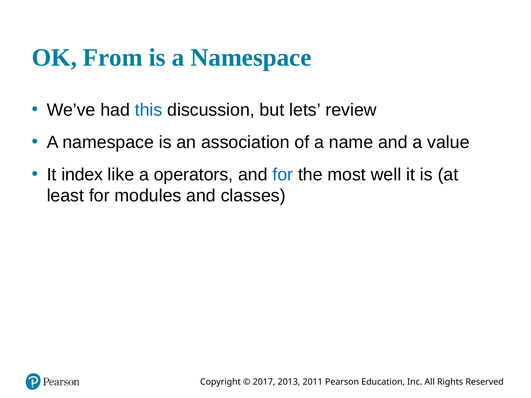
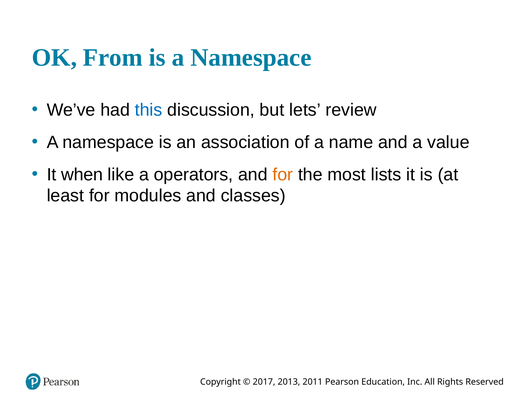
index: index -> when (82, 175)
for colour: blue -> orange (283, 175)
well: well -> lists (386, 175)
